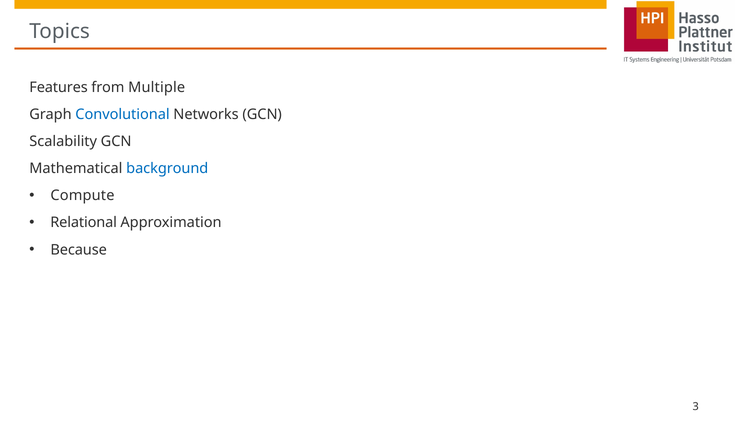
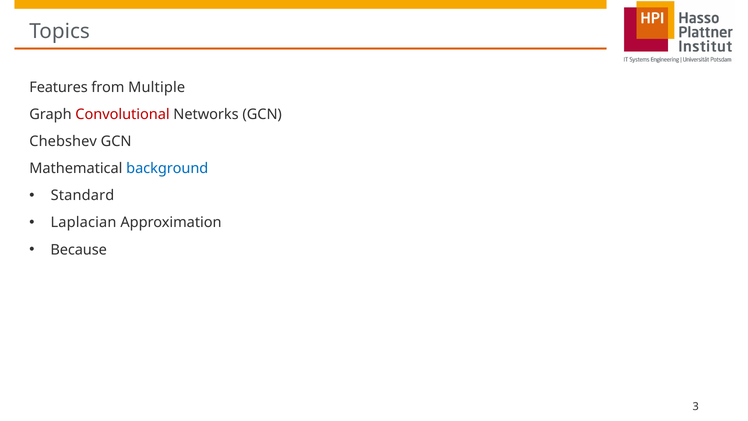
Convolutional colour: blue -> red (123, 115)
Scalability: Scalability -> Chebshev (63, 142)
Compute: Compute -> Standard (82, 196)
Relational: Relational -> Laplacian (83, 223)
